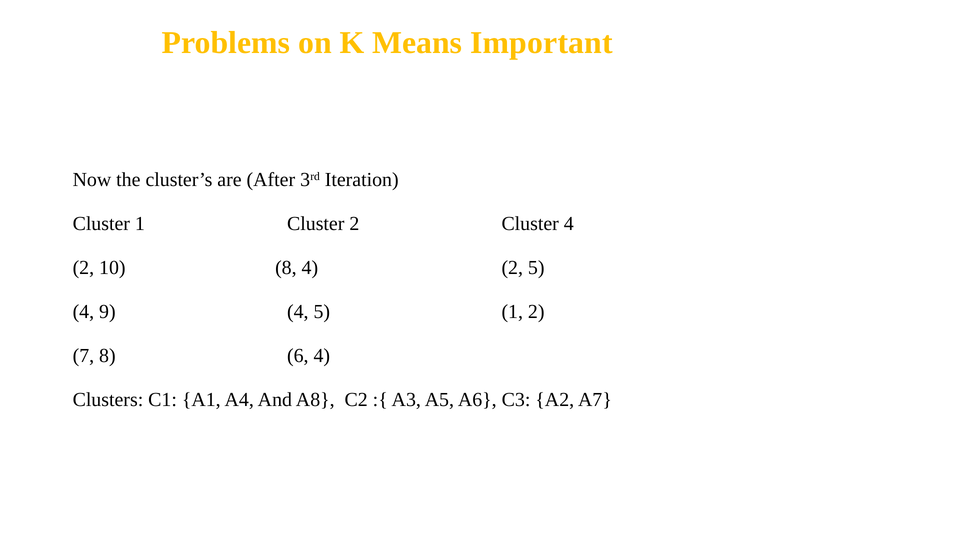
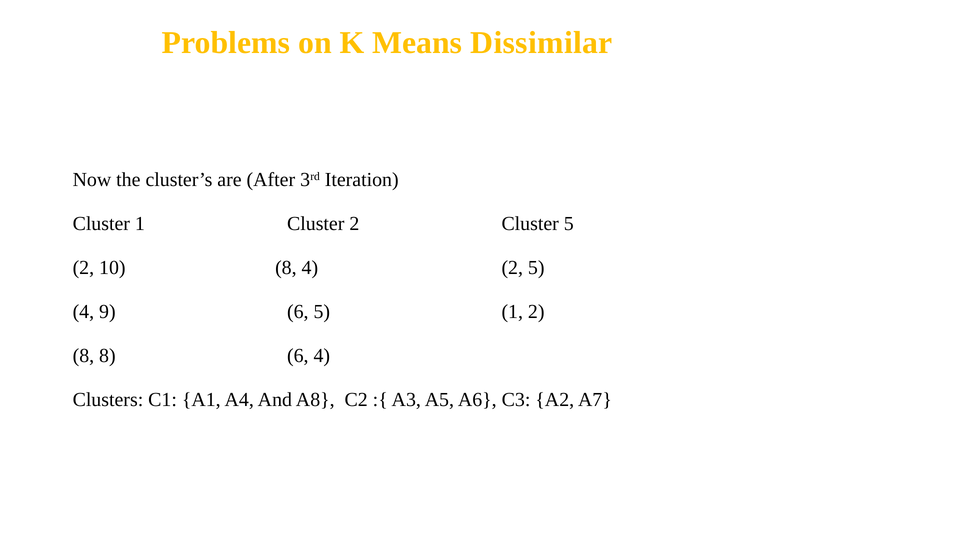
Important: Important -> Dissimilar (541, 43)
Cluster 4: 4 -> 5 (569, 224)
9 4: 4 -> 6 (298, 312)
7: 7 -> 8 (83, 356)
